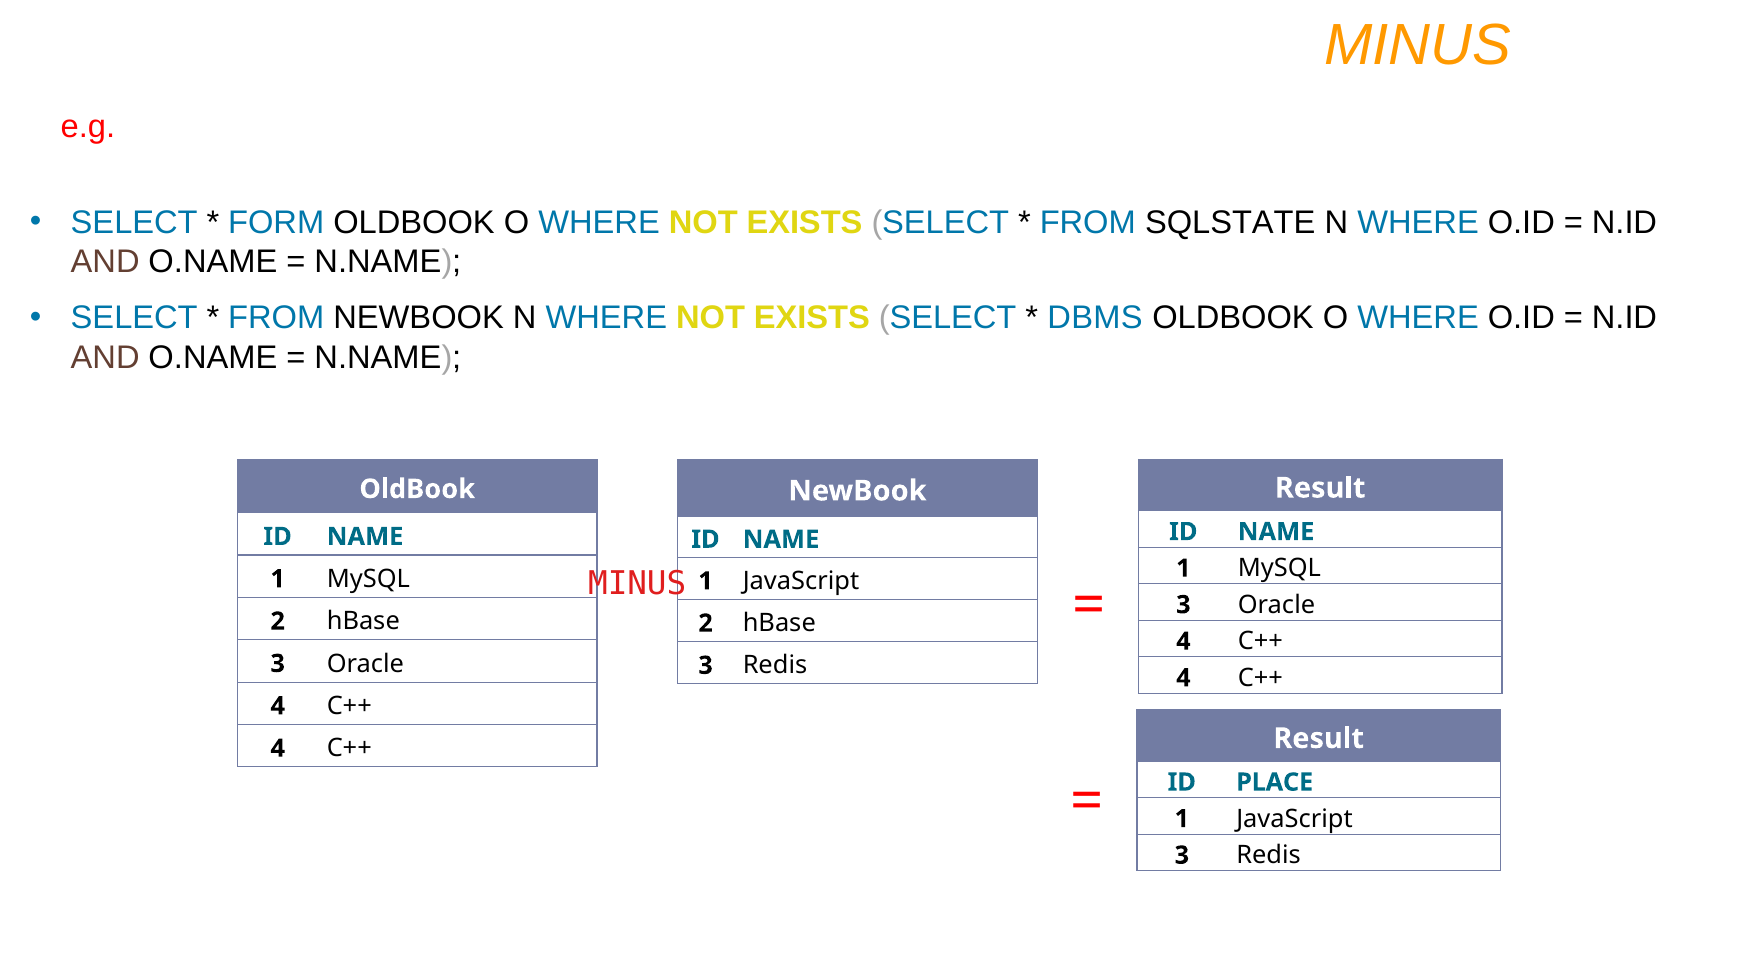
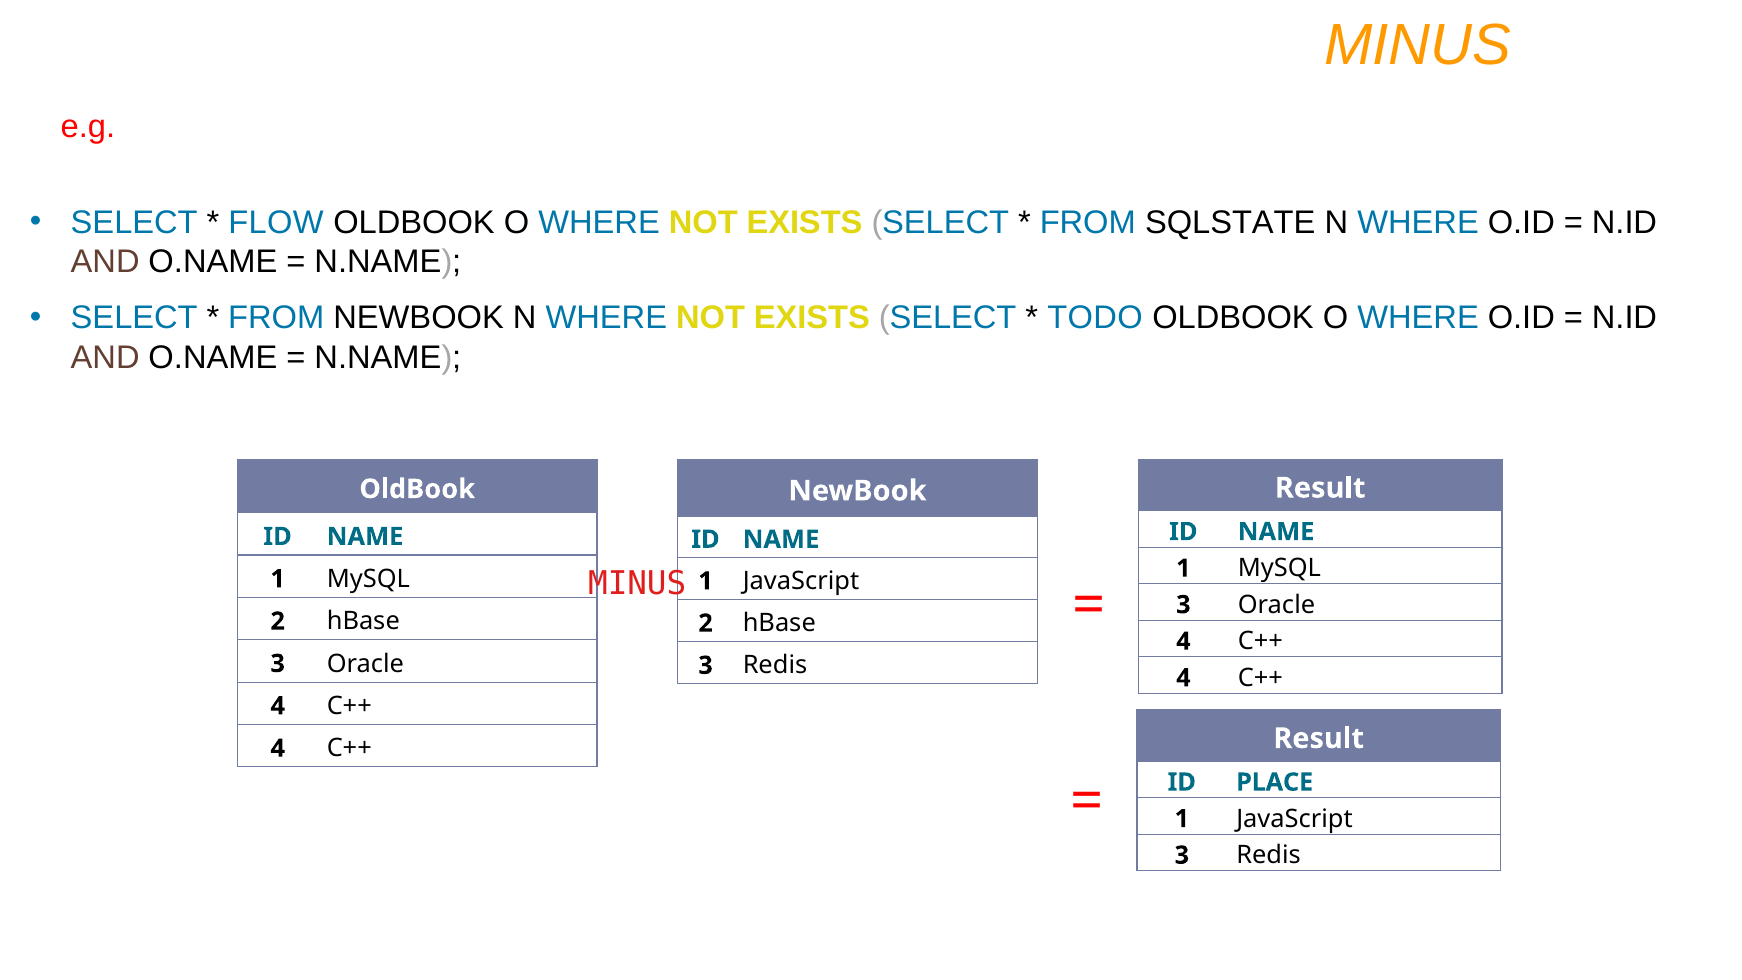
FORM: FORM -> FLOW (276, 222)
DBMS: DBMS -> TODO (1095, 318)
